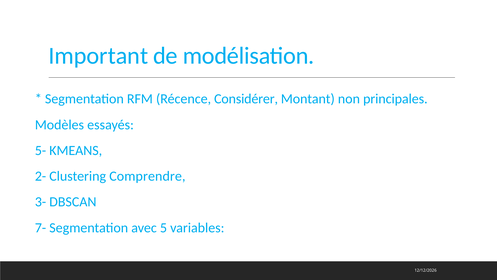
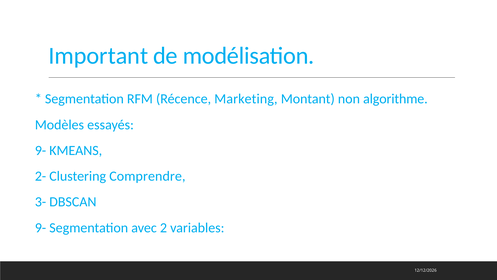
Considérer: Considérer -> Marketing (246, 99)
principales: principales -> algorithme (395, 99)
5-: 5- -> 9- (41, 150)
7-: 7- -> 9- (41, 227)
5: 5 -> 2 (163, 227)
